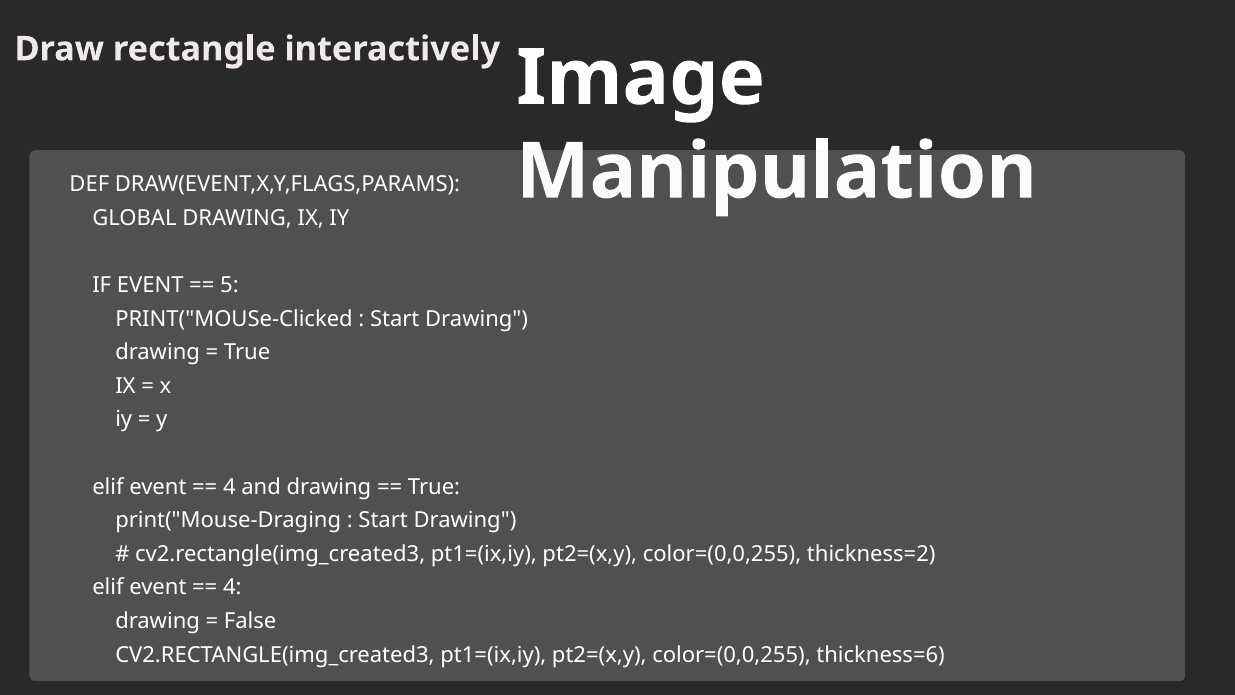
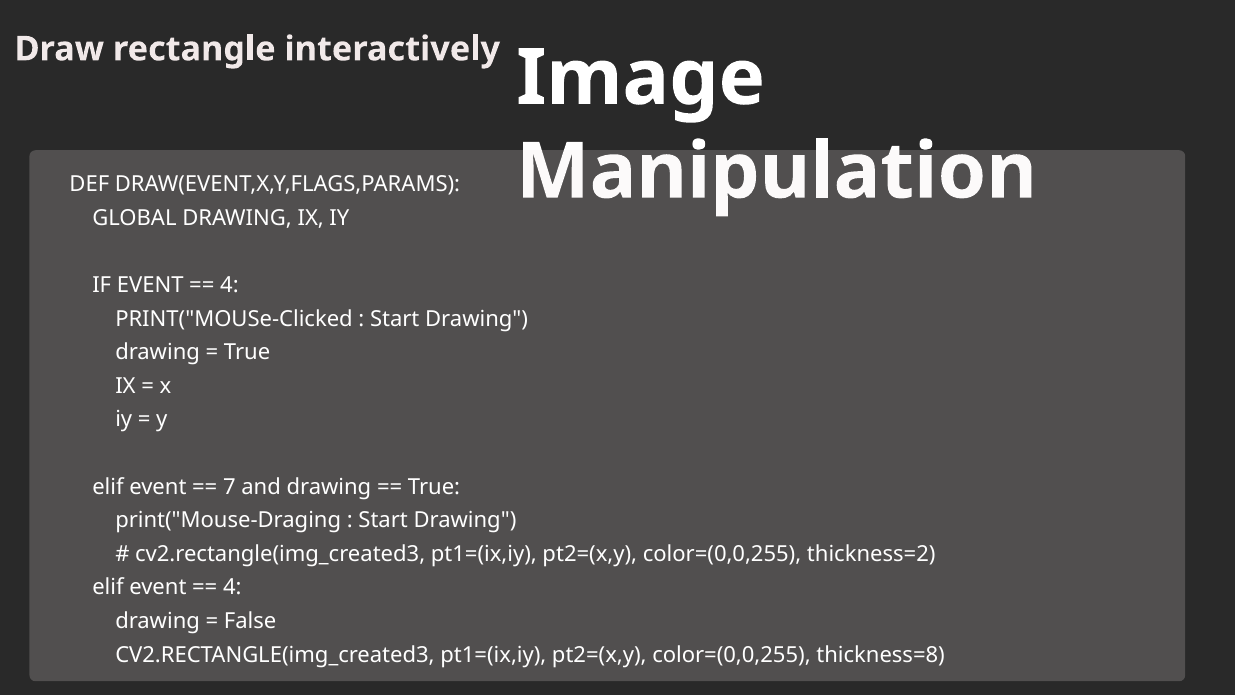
5: 5 -> 4 (229, 285)
4: 4 -> 7 (229, 487)
thickness=6: thickness=6 -> thickness=8 (881, 655)
